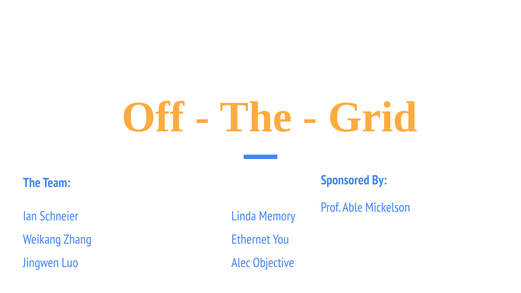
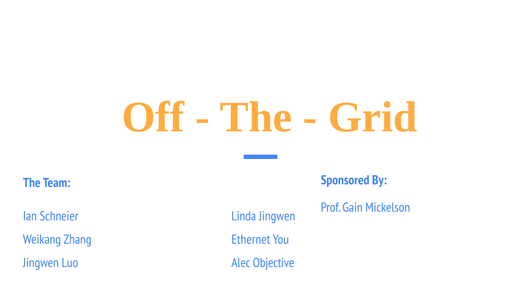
Able: Able -> Gain (353, 208)
Linda Memory: Memory -> Jingwen (277, 216)
